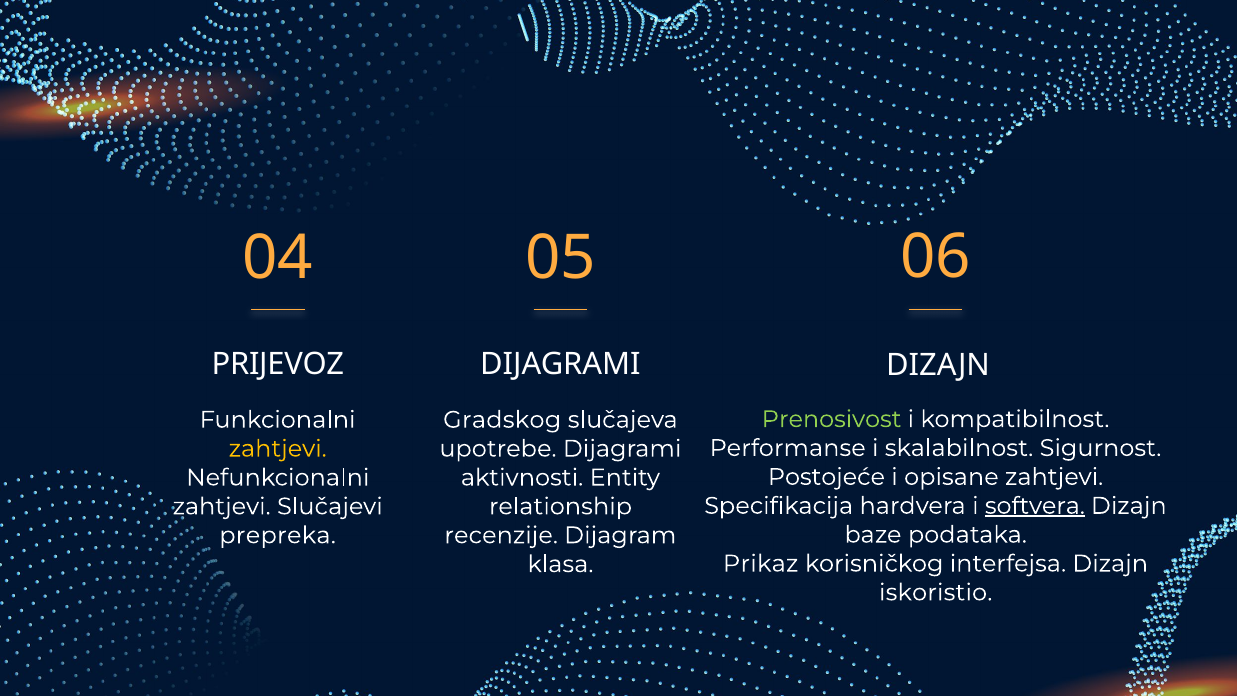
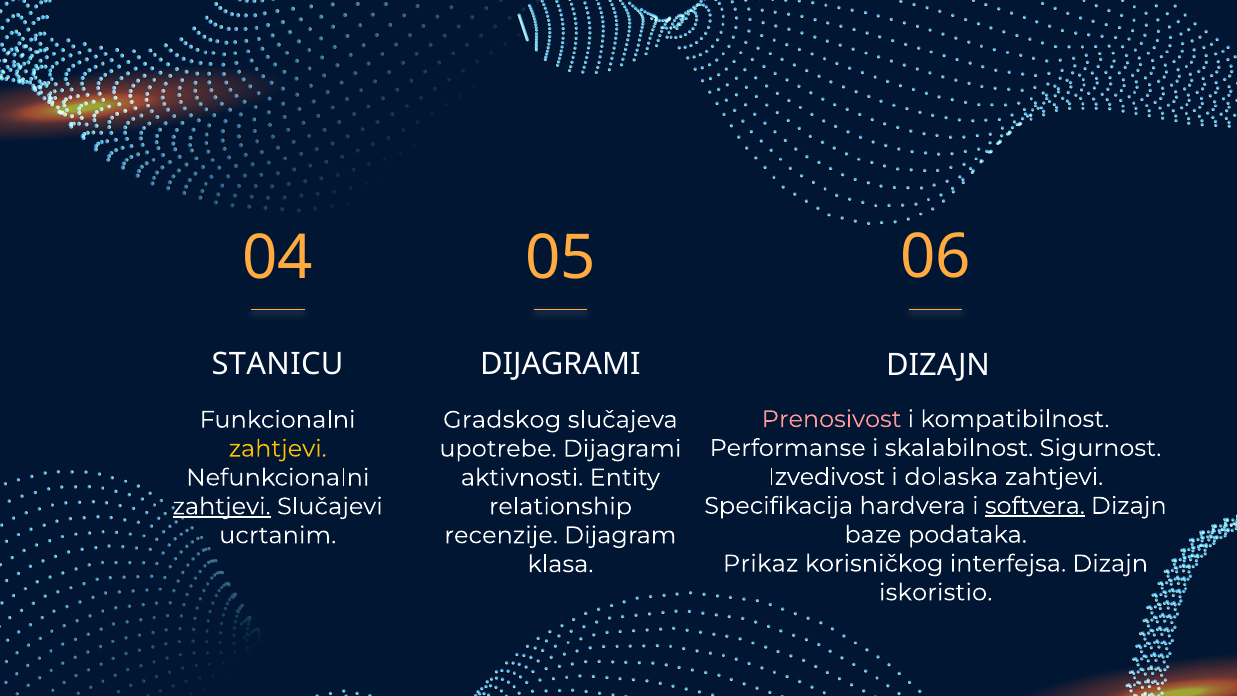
PRIJEVOZ: PRIJEVOZ -> STANICU (278, 365)
Prenosivost colour: light green -> pink (832, 419)
Postojeće: Postojeće -> Izvedivost (826, 477)
opisane: opisane -> dolaska (951, 477)
zahtjevi underline: none -> present (222, 506)
prepreka: prepreka -> ucrtanim (278, 535)
